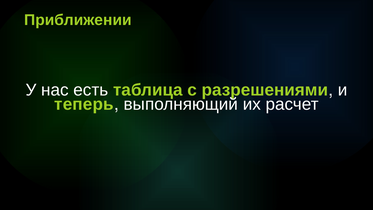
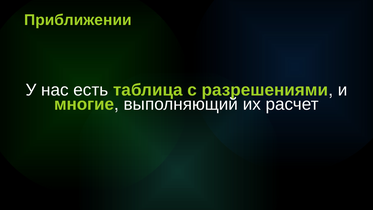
теперь: теперь -> многие (84, 104)
